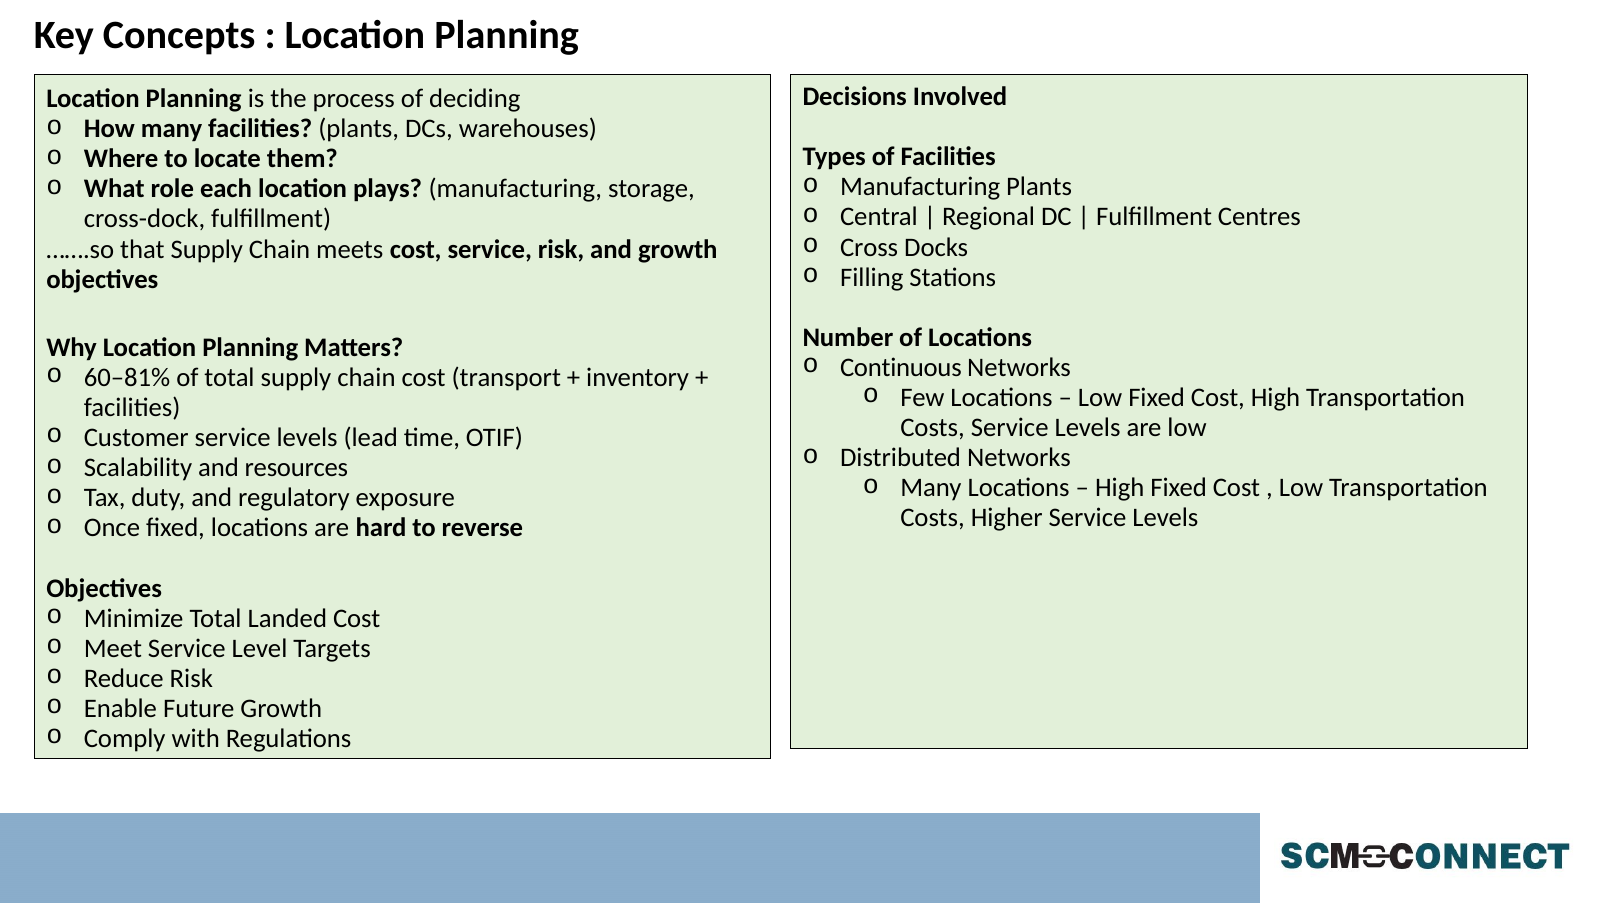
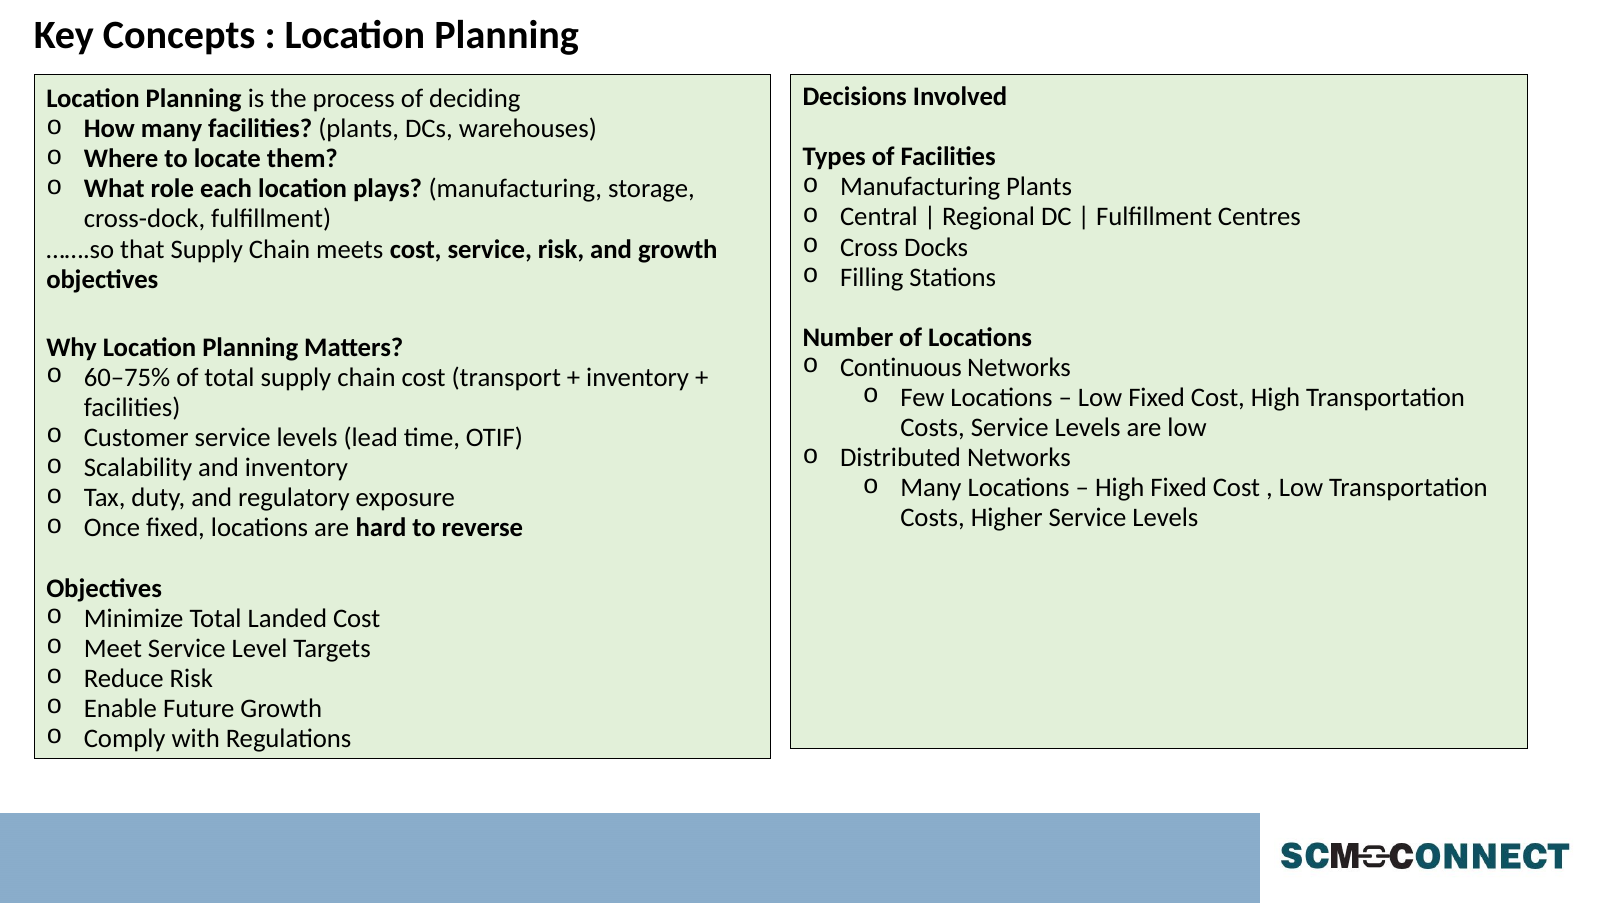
60–81%: 60–81% -> 60–75% (127, 378)
and resources: resources -> inventory (296, 468)
